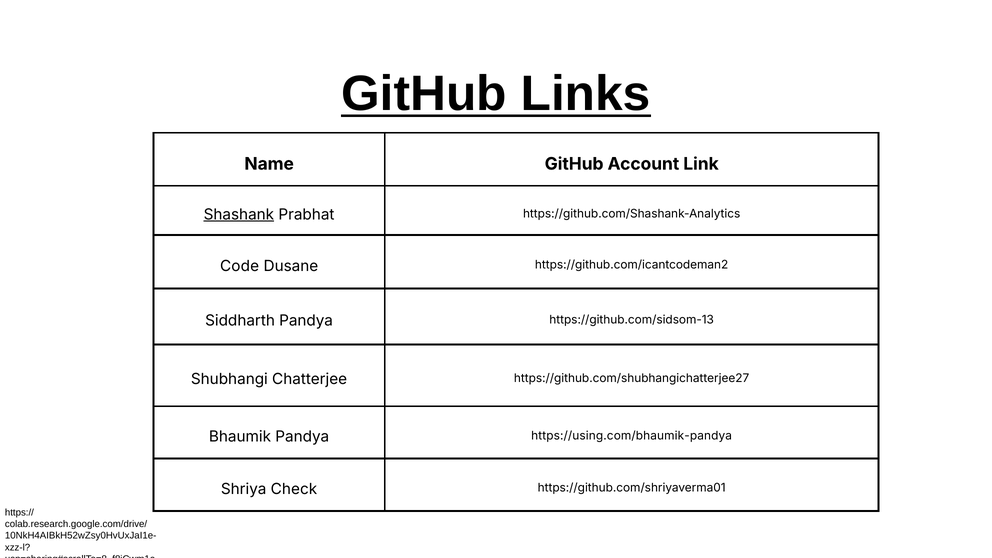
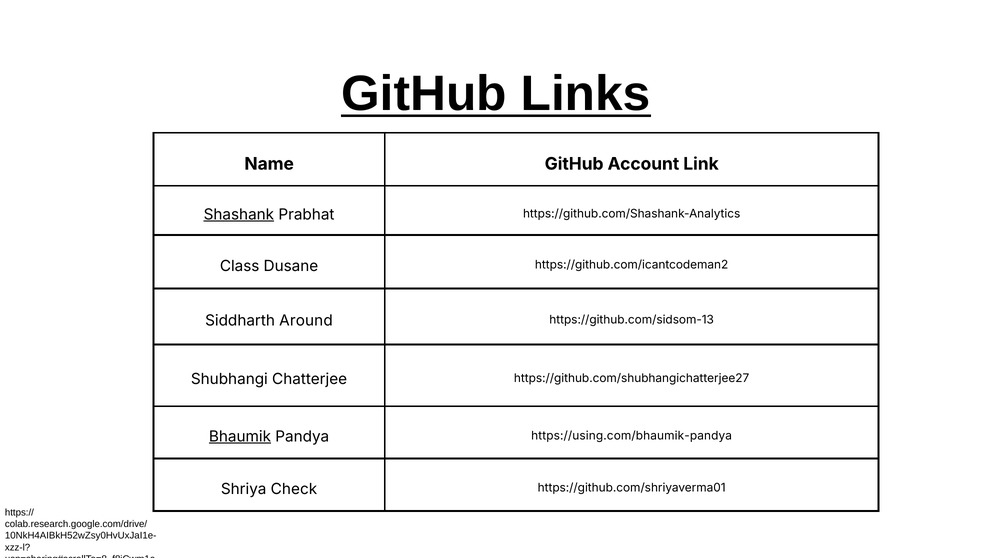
Code: Code -> Class (240, 266)
Siddharth Pandya: Pandya -> Around (306, 321)
Bhaumik underline: none -> present (240, 437)
